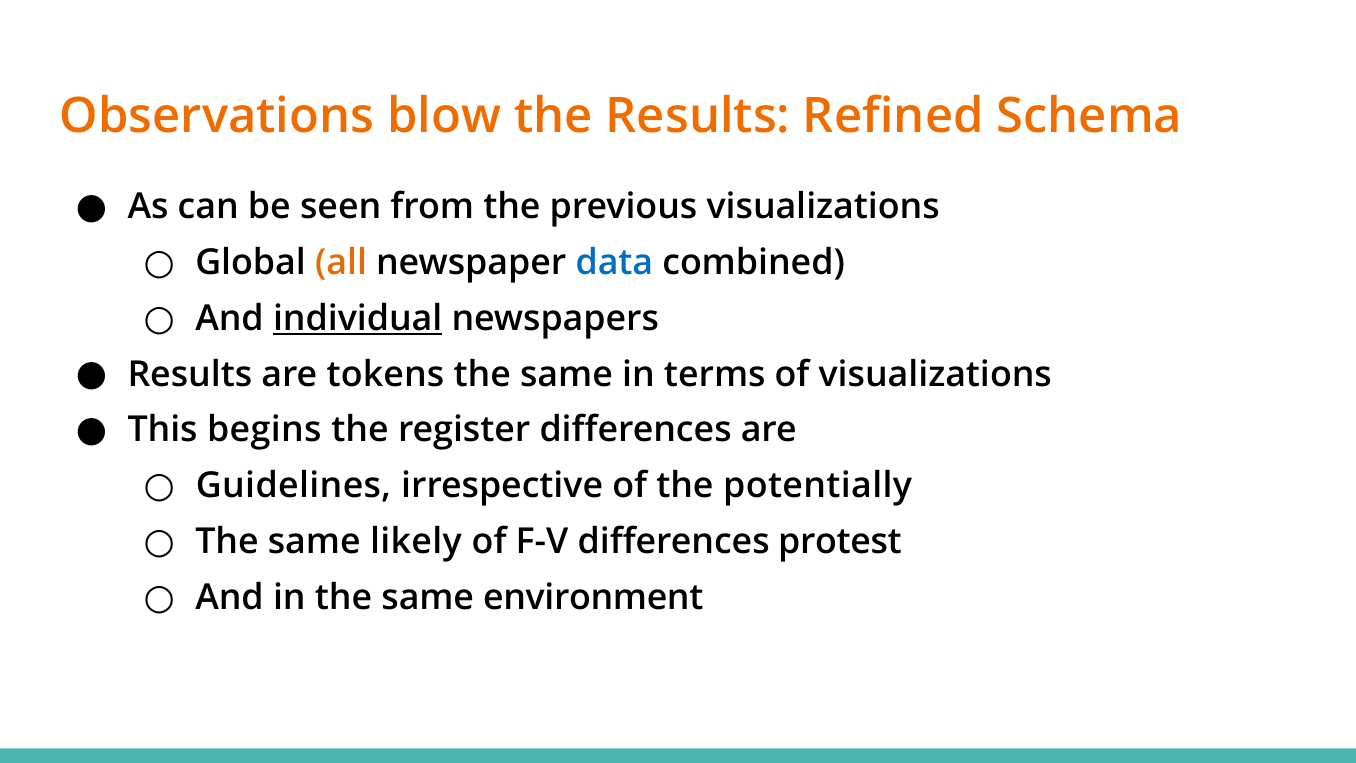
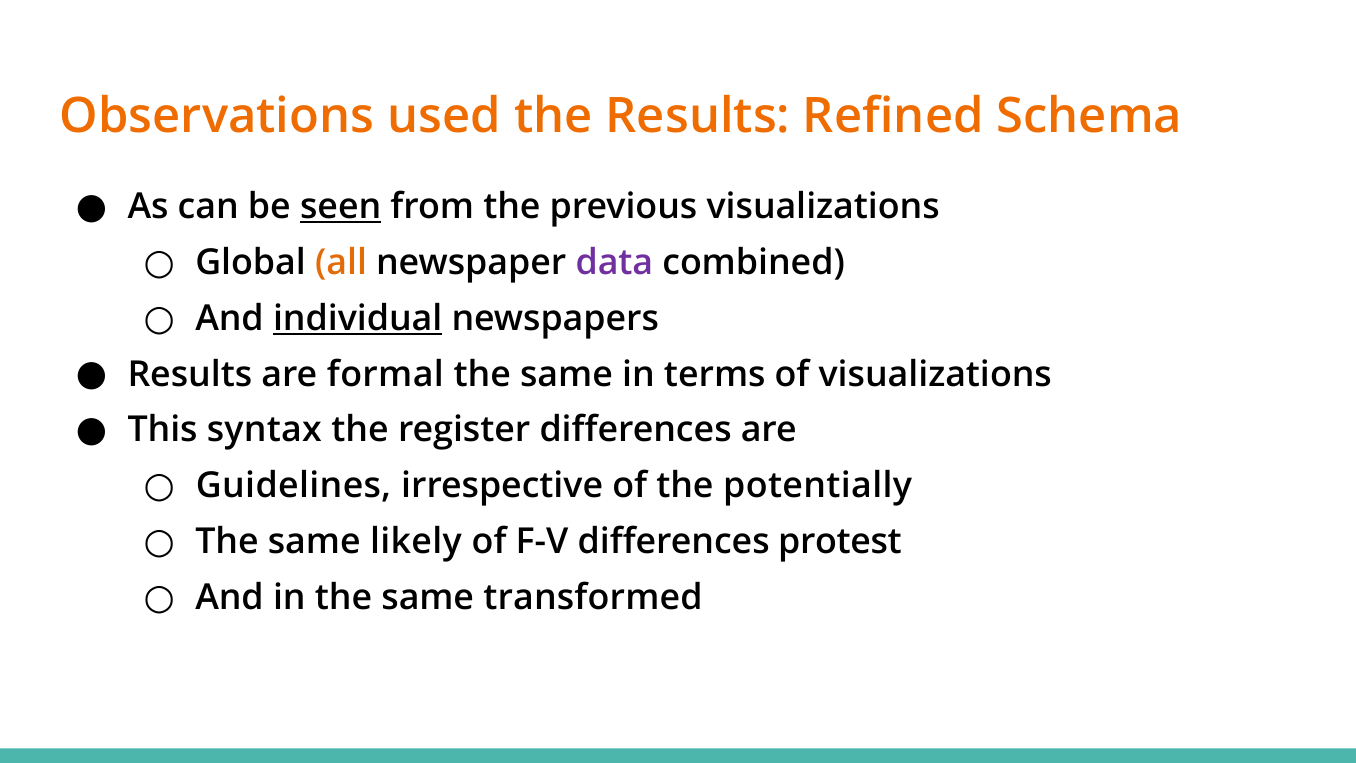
blow: blow -> used (444, 116)
seen underline: none -> present (341, 207)
data colour: blue -> purple (614, 262)
tokens: tokens -> formal (385, 374)
begins: begins -> syntax (264, 430)
environment: environment -> transformed (593, 598)
